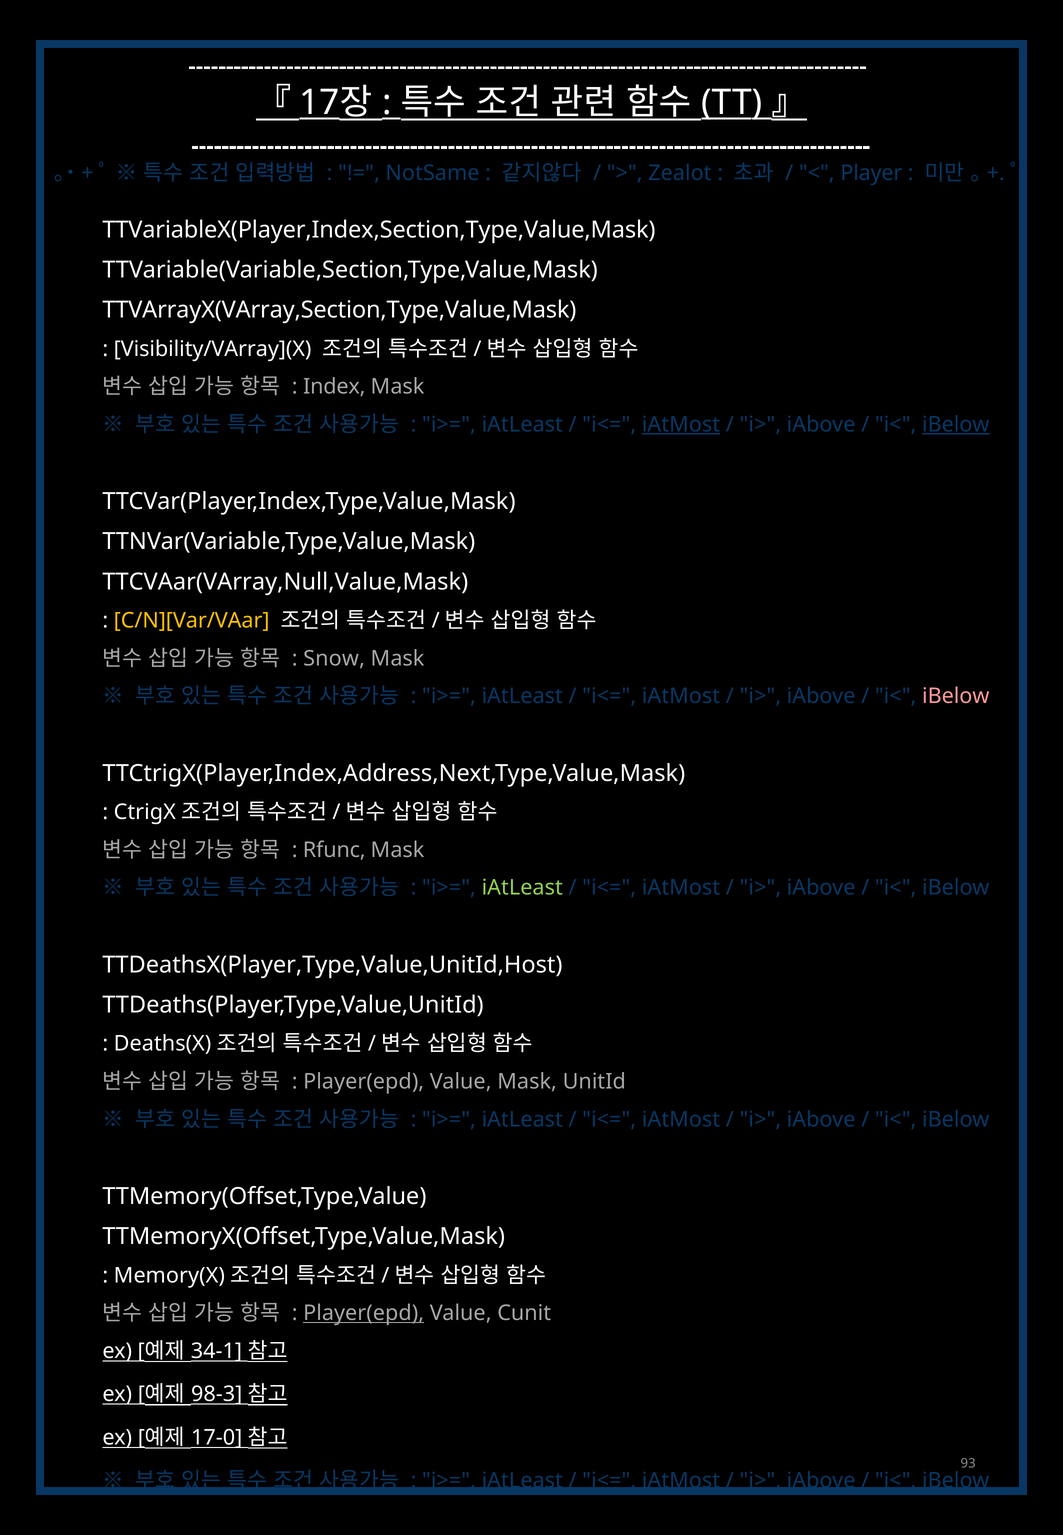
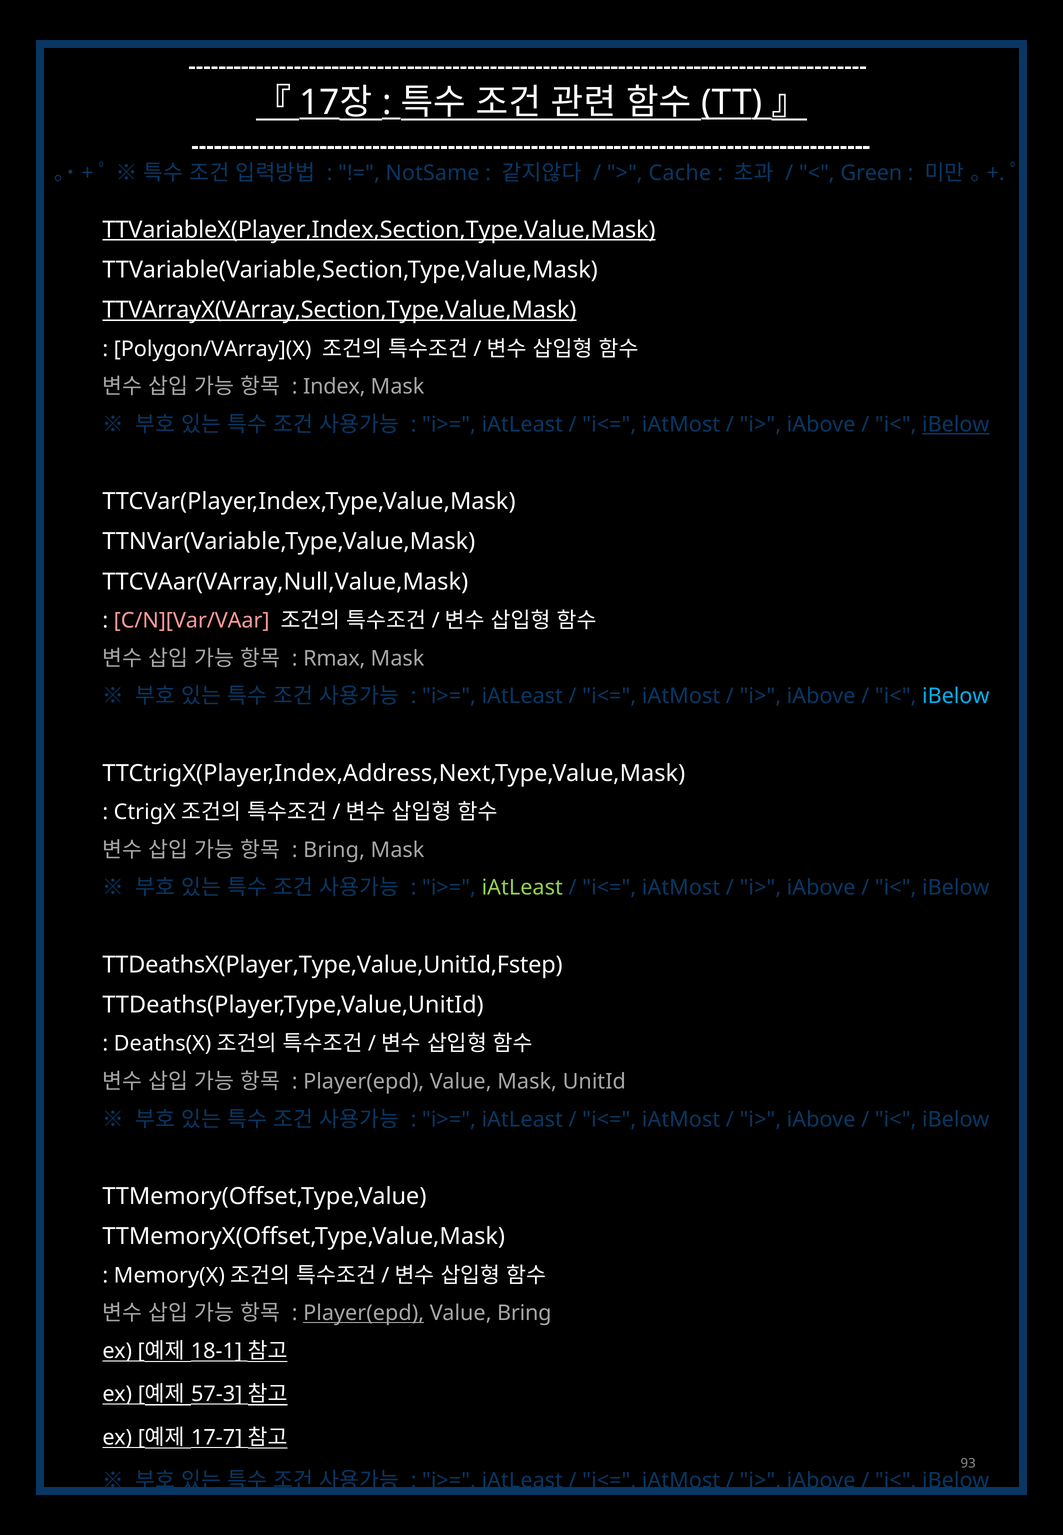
Zealot: Zealot -> Cache (680, 173)
Player: Player -> Green (871, 173)
TTVariableX(Player,Index,Section,Type,Value,Mask underline: none -> present (379, 230)
TTVArrayX(VArray,Section,Type,Value,Mask underline: none -> present (339, 310)
Visibility/VArray](X: Visibility/VArray](X -> Polygon/VArray](X (213, 349)
iAtMost underline: present -> none (681, 425)
C/N][Var/VAar colour: yellow -> pink (192, 621)
Snow: Snow -> Rmax (334, 659)
iBelow colour: pink -> light blue (956, 697)
Rfunc: Rfunc -> Bring (334, 850)
TTDeathsX(Player,Type,Value,UnitId,Host: TTDeathsX(Player,Type,Value,UnitId,Host -> TTDeathsX(Player,Type,Value,UnitId,Fstep (333, 965)
Value Cunit: Cunit -> Bring (524, 1314)
34-1: 34-1 -> 18-1 (216, 1351)
98-3: 98-3 -> 57-3 (217, 1395)
17-0: 17-0 -> 17-7 (217, 1438)
